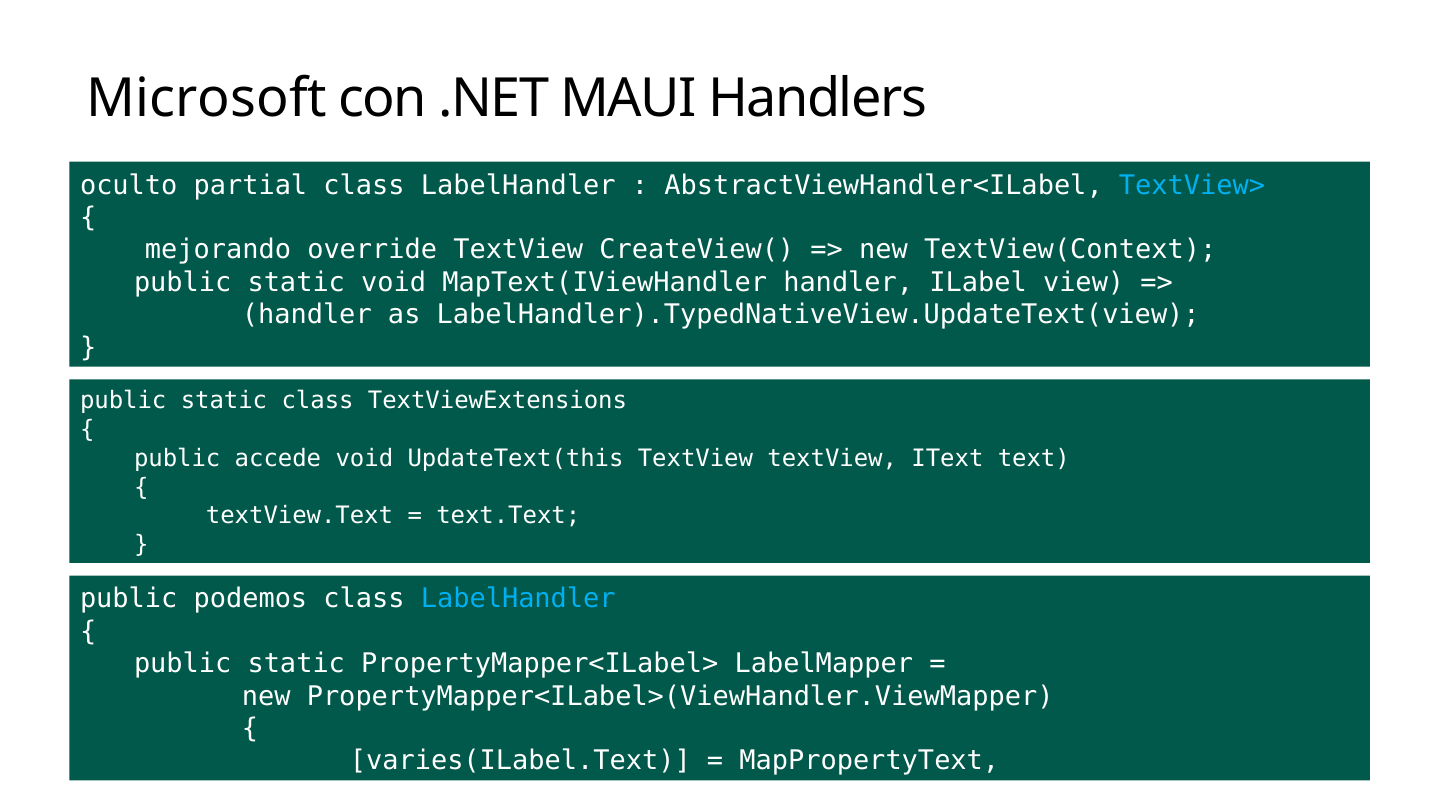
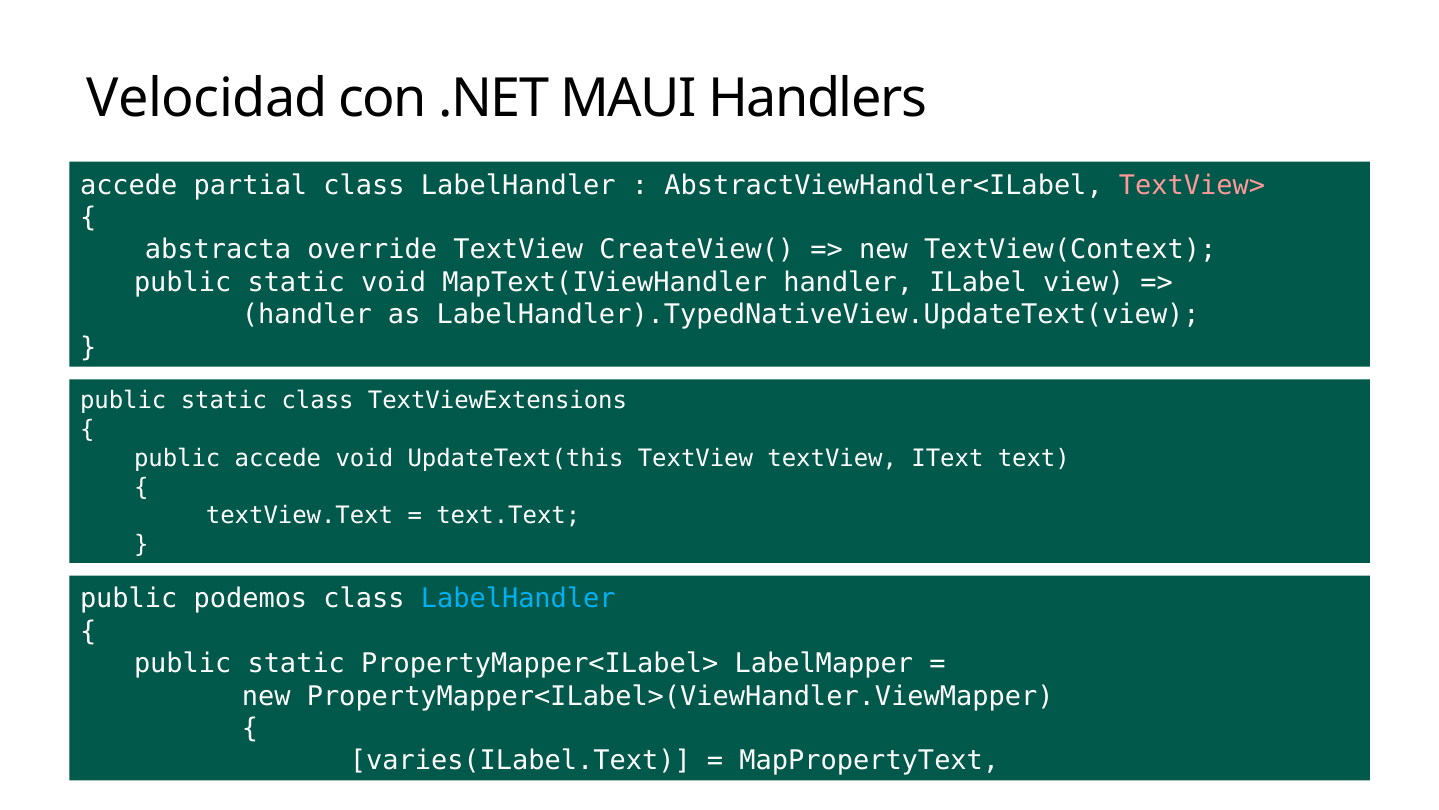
Microsoft: Microsoft -> Velocidad (207, 98)
oculto: oculto -> accede (129, 185)
TextView> colour: light blue -> pink (1192, 185)
mejorando: mejorando -> abstracta (218, 250)
